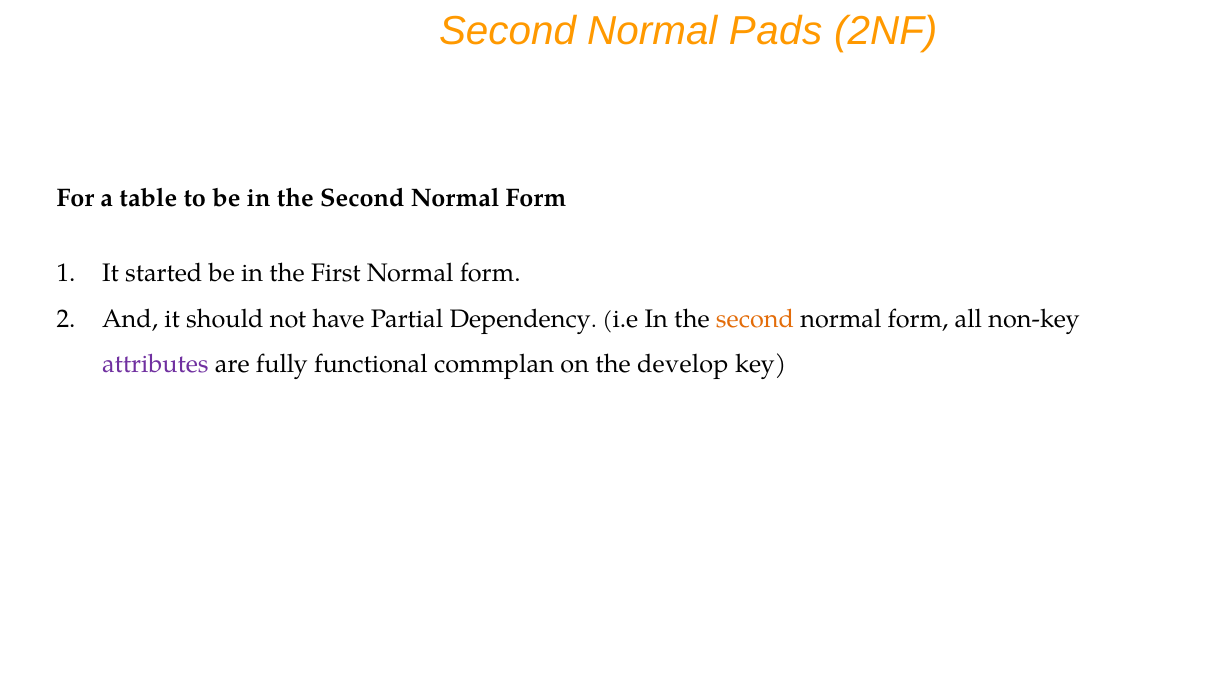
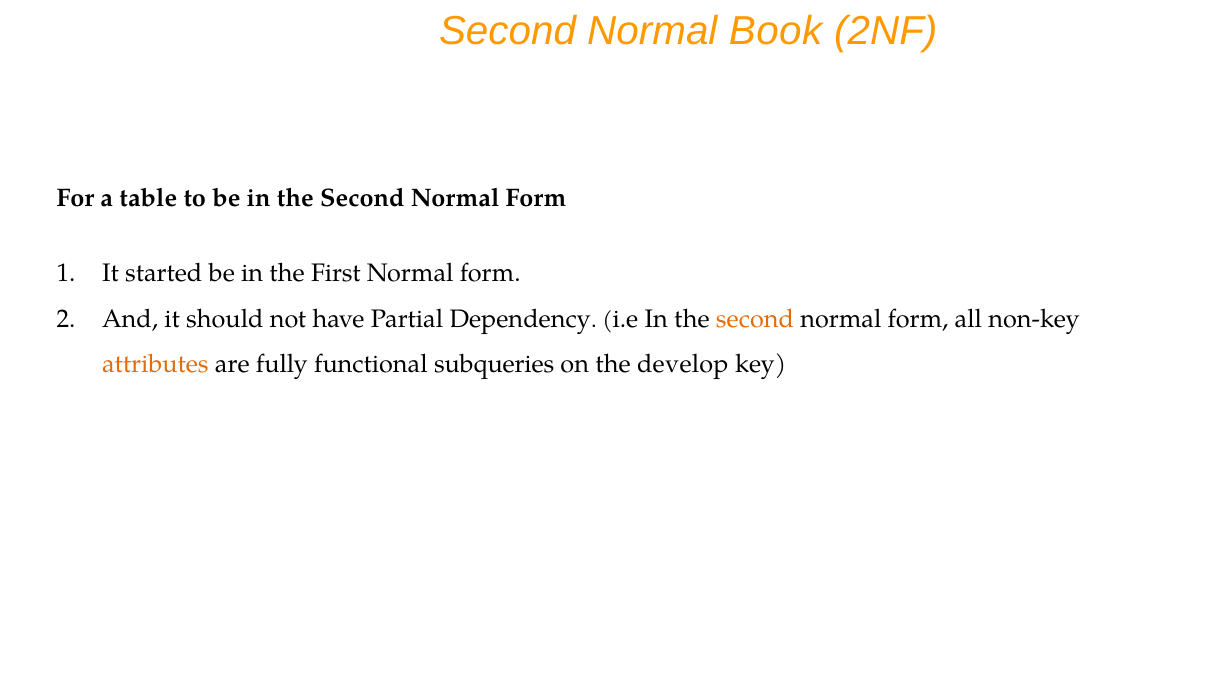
Pads: Pads -> Book (776, 32)
attributes colour: purple -> orange (155, 364)
commplan: commplan -> subqueries (494, 364)
